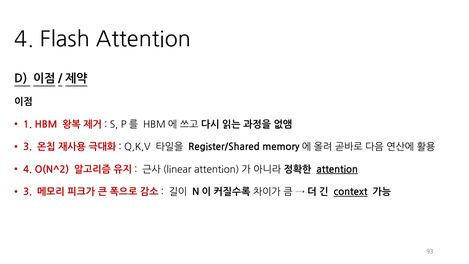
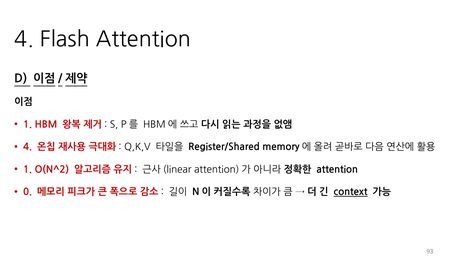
3: 3 -> 4 (28, 147)
4: 4 -> 1 (28, 169)
attention underline: present -> none (337, 169)
3: 3 -> 0 (28, 192)
